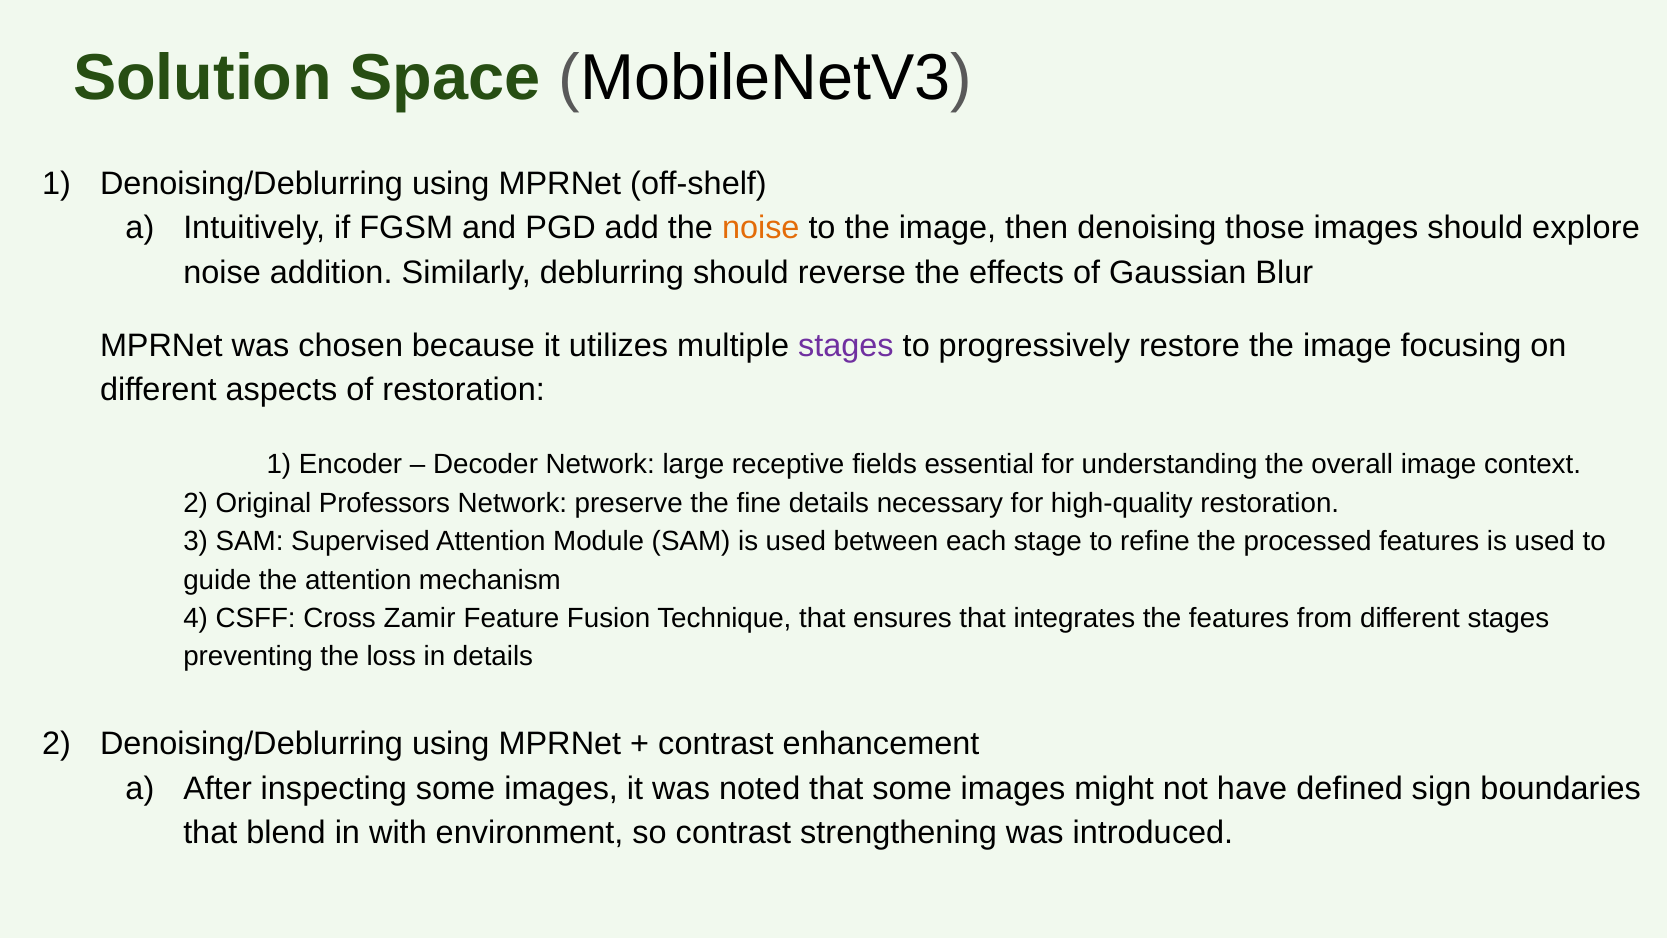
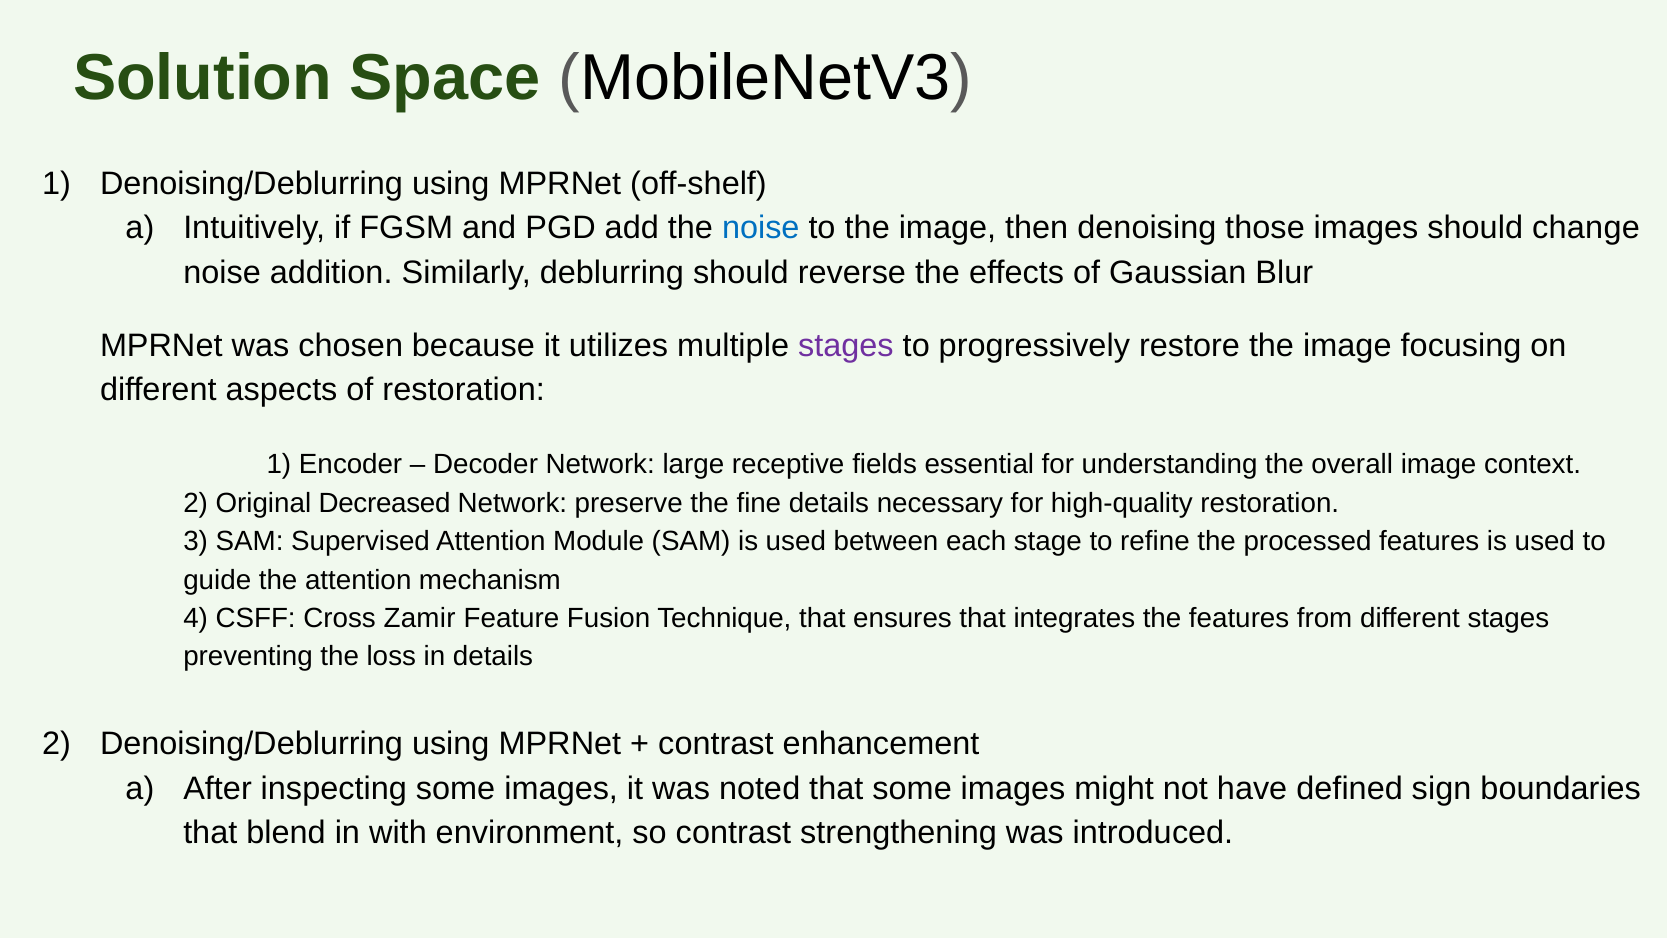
noise colour: orange -> blue (761, 228)
explore: explore -> change (1586, 228)
Professors: Professors -> Decreased (385, 503)
